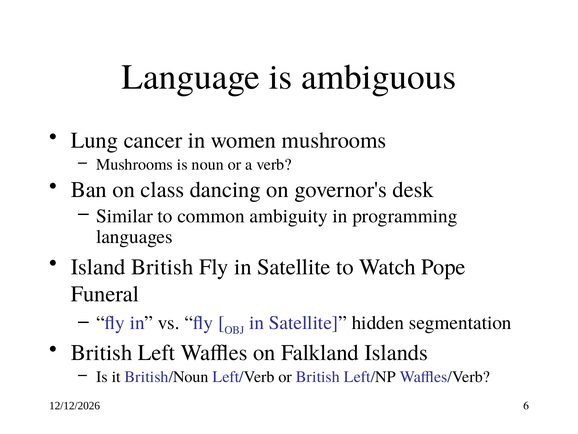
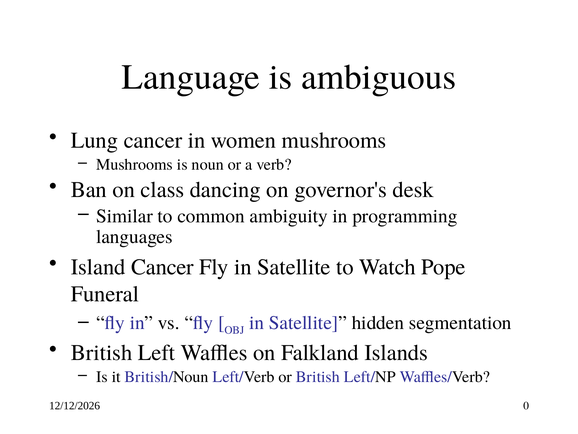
Island British: British -> Cancer (162, 267)
6: 6 -> 0 (526, 405)
